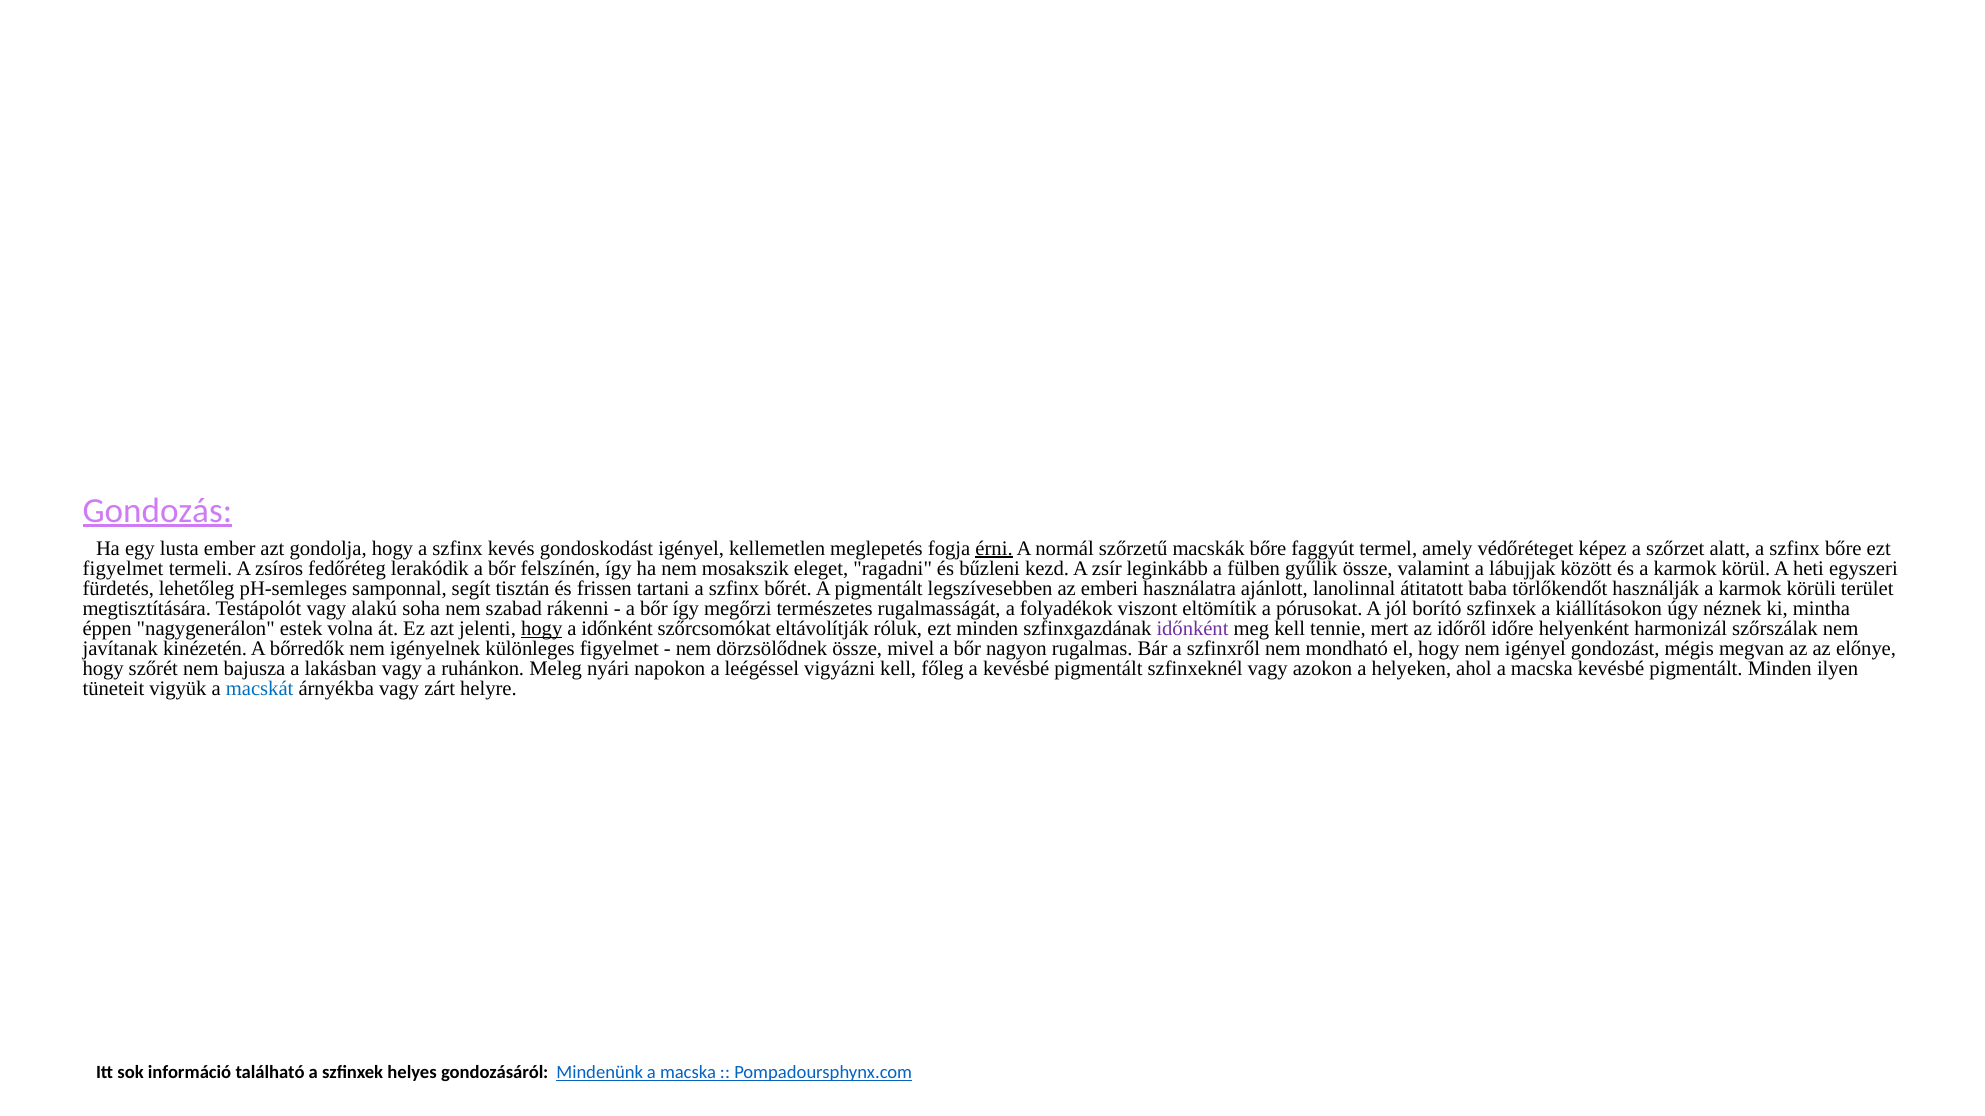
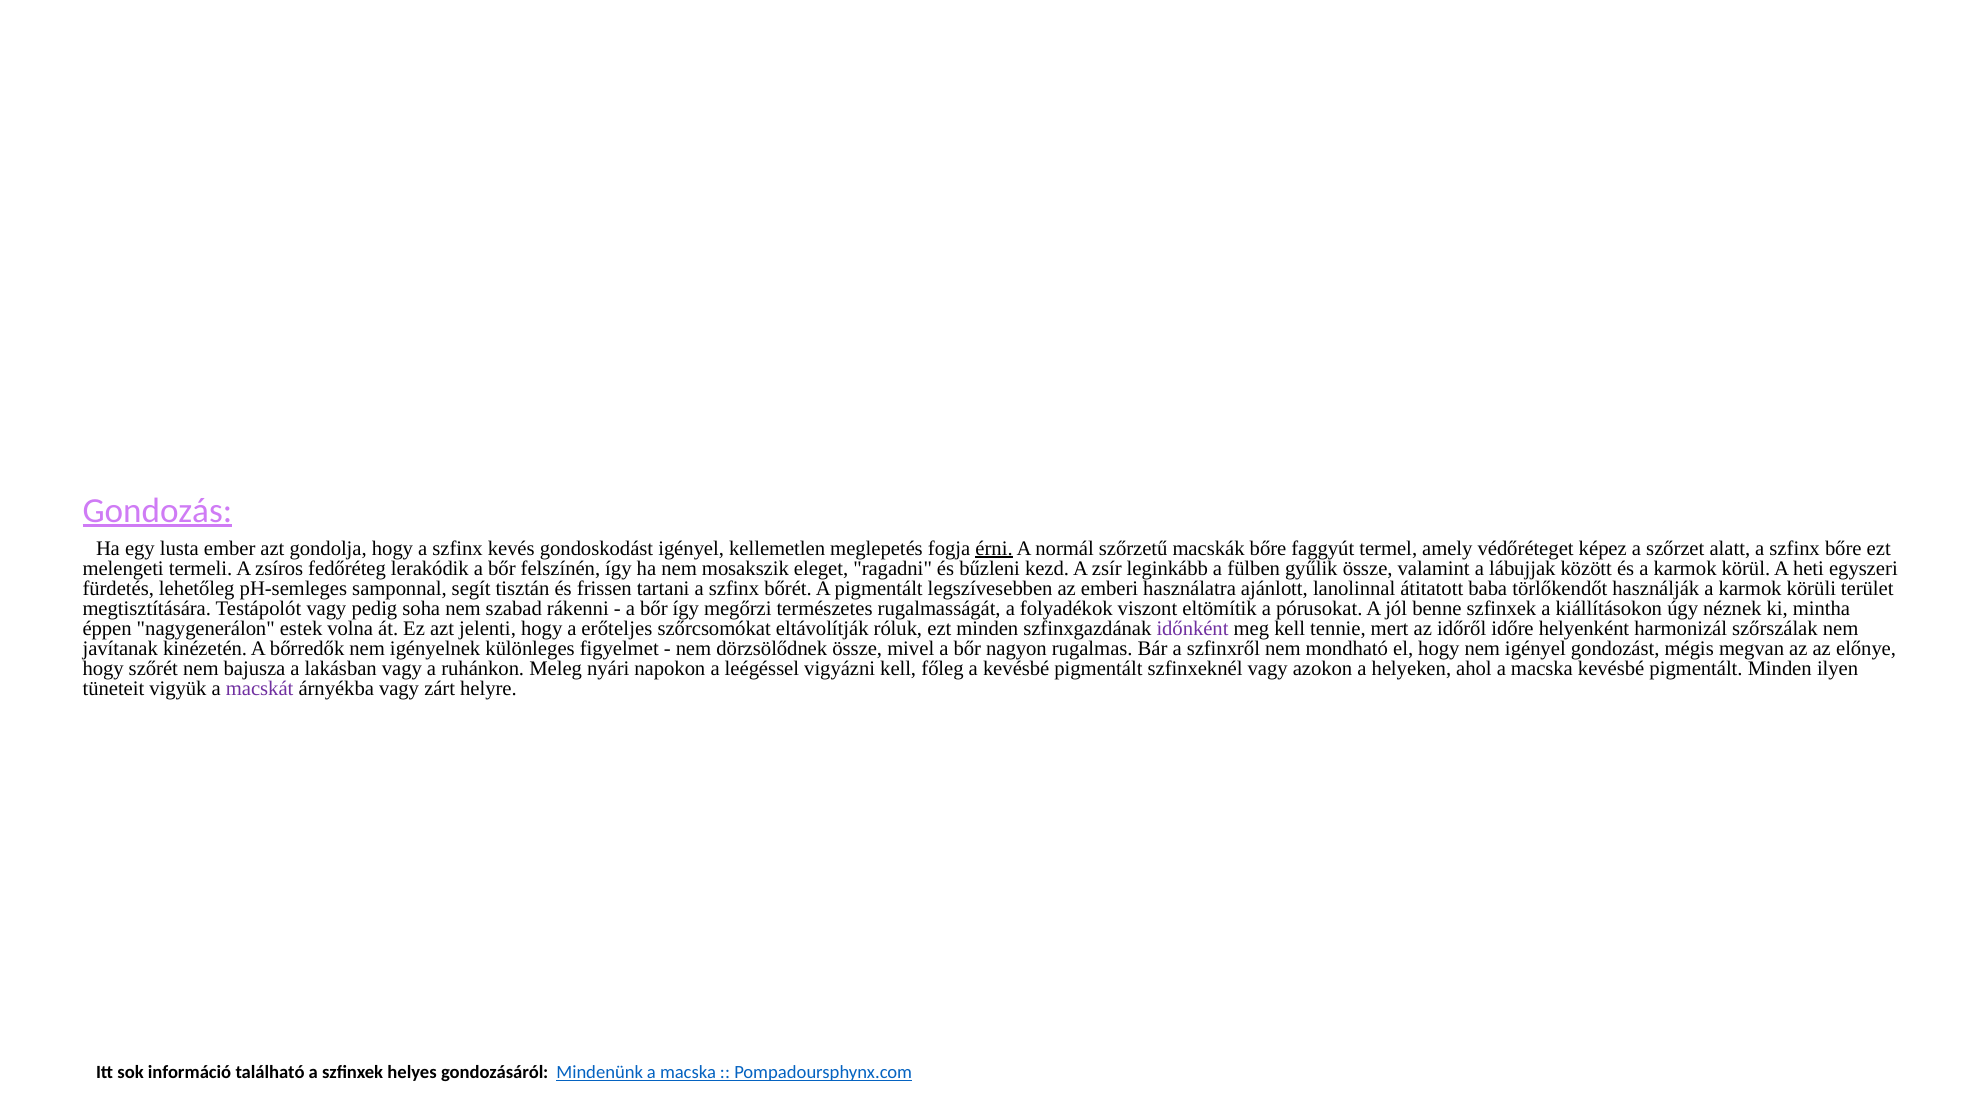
figyelmet: figyelmet -> melengeti (123, 569)
alakú: alakú -> pedig (374, 609)
borító: borító -> benne (1437, 609)
hogy underline: present -> none (542, 629)
a időnként: időnként -> erőteljes (617, 629)
macskát colour: blue -> purple (260, 689)
